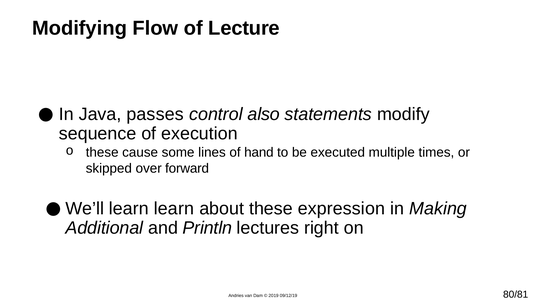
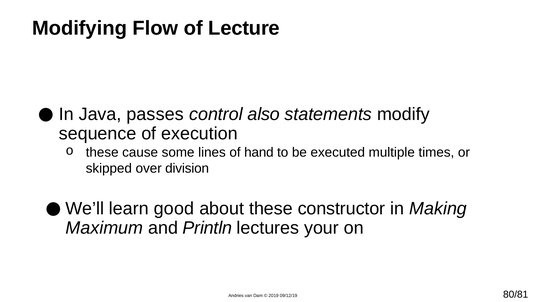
forward: forward -> division (187, 168)
learn learn: learn -> good (174, 208)
expression: expression -> constructor (341, 208)
Additional: Additional -> Maximum (104, 228)
right: right -> your (321, 228)
